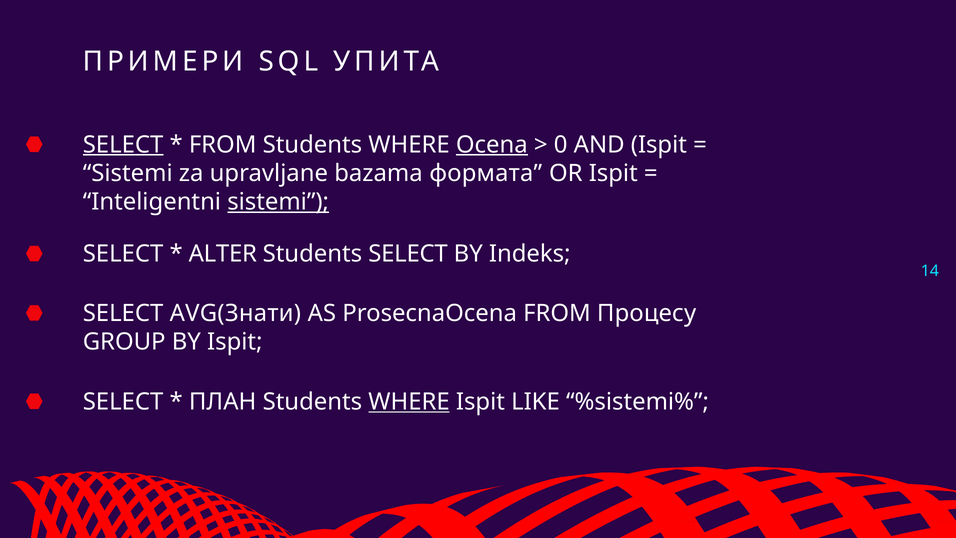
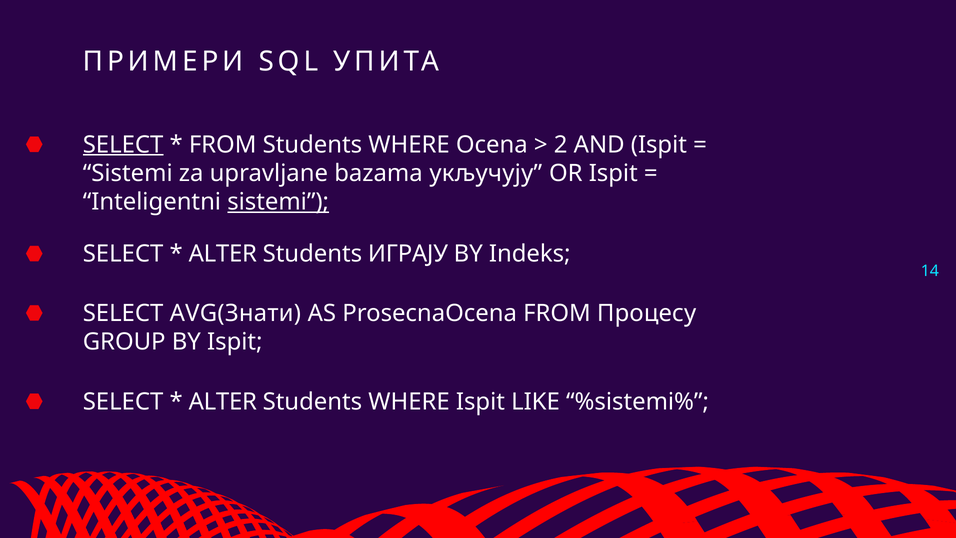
Ocena underline: present -> none (492, 145)
0: 0 -> 2 (561, 145)
формата: формата -> укључују (486, 173)
Students SELECT: SELECT -> ИГРАЈУ (408, 254)
ПЛАН: ПЛАН -> ALTER (223, 402)
WHERE underline: present -> none (409, 402)
